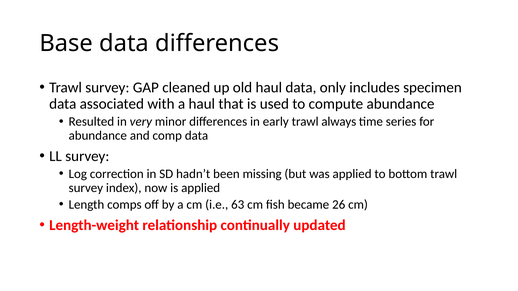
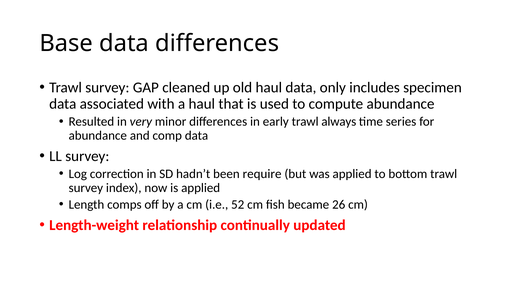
missing: missing -> require (262, 174)
63: 63 -> 52 (238, 205)
